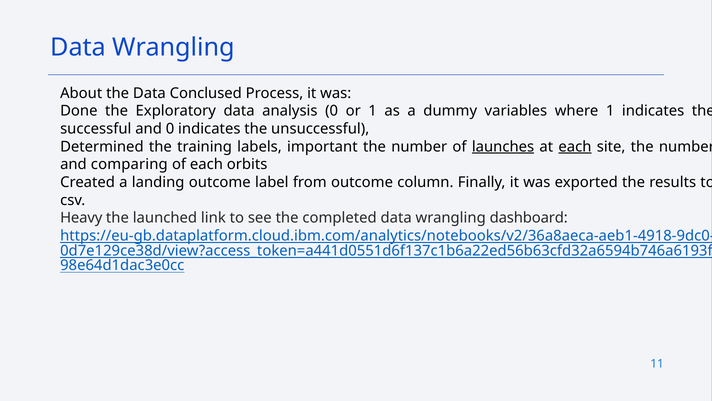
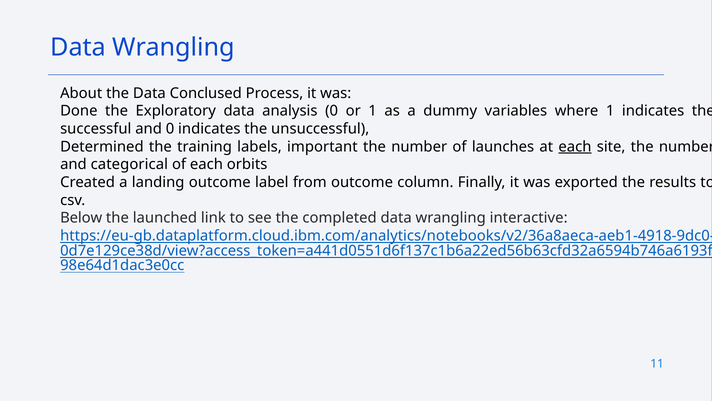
launches underline: present -> none (503, 146)
comparing: comparing -> categorical (129, 164)
Heavy: Heavy -> Below (81, 218)
dashboard: dashboard -> interactive (529, 218)
